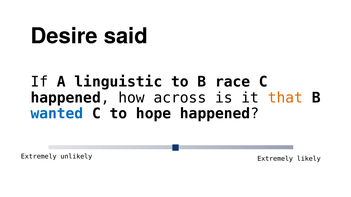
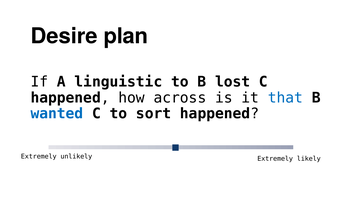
said: said -> plan (126, 36)
race: race -> lost (233, 82)
that colour: orange -> blue (285, 98)
hope: hope -> sort (154, 114)
